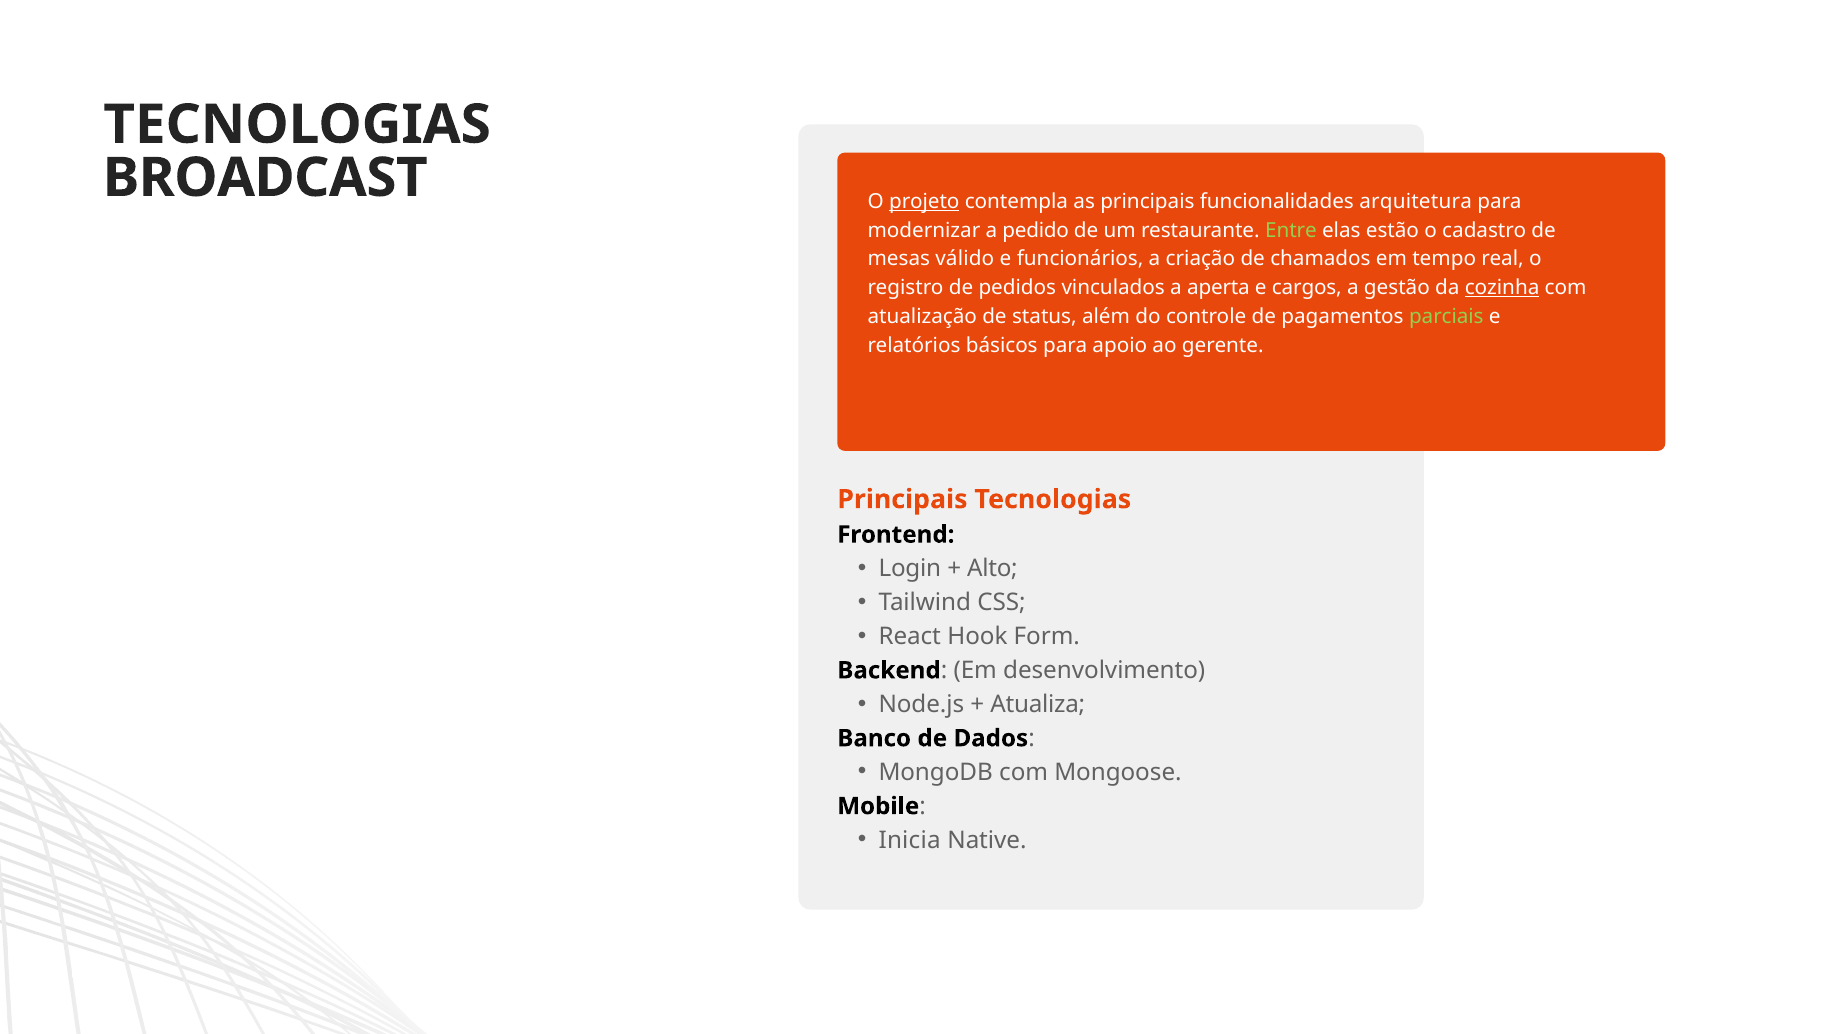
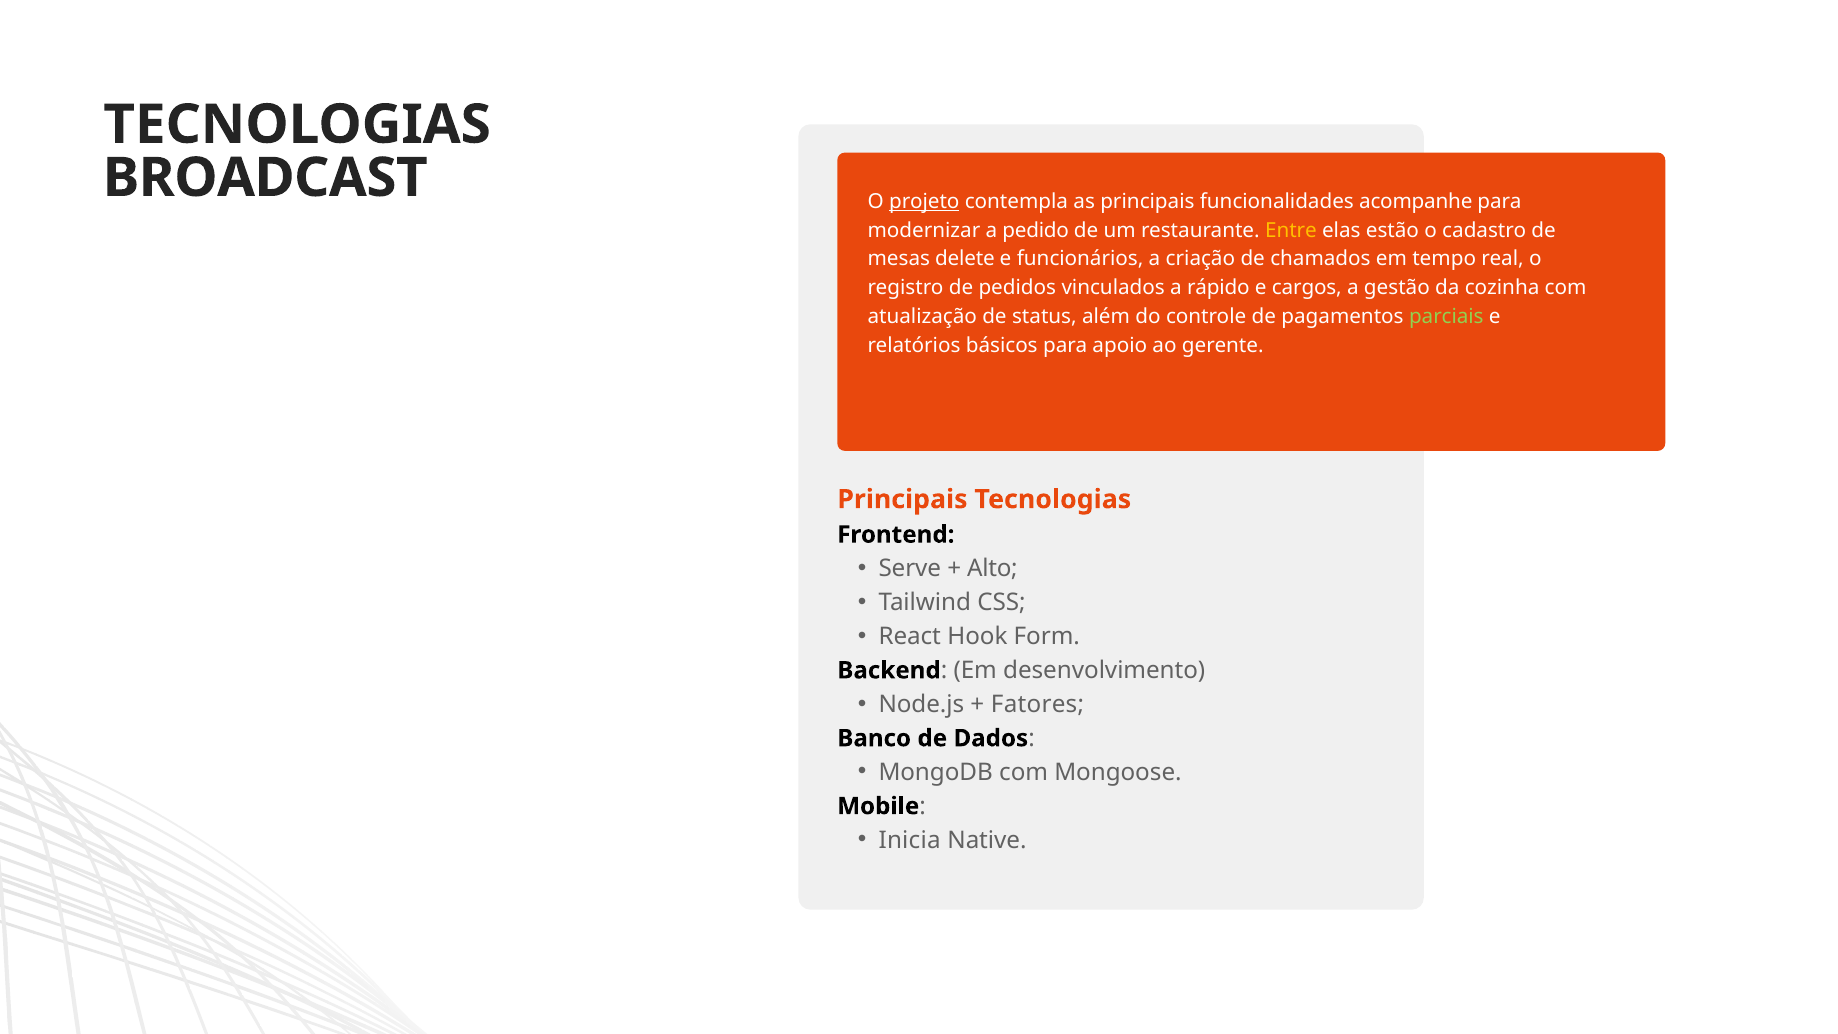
arquitetura: arquitetura -> acompanhe (1416, 201)
Entre colour: light green -> yellow (1291, 230)
válido: válido -> delete (965, 259)
aperta: aperta -> rápido (1218, 288)
cozinha underline: present -> none (1502, 288)
Login: Login -> Serve (910, 569)
Atualiza: Atualiza -> Fatores (1037, 704)
